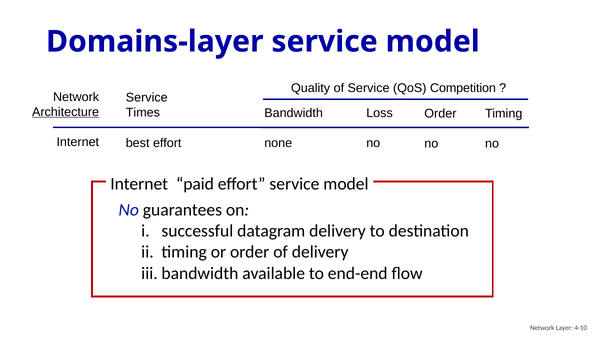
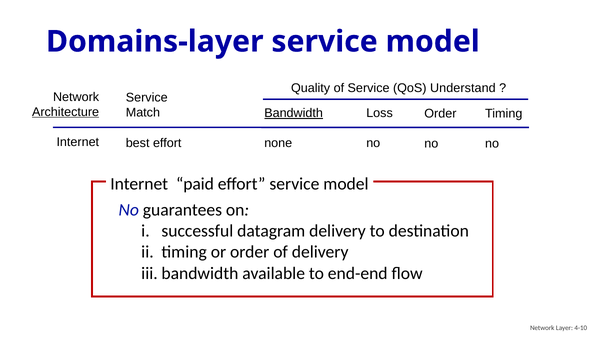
Competition: Competition -> Understand (463, 88)
Times: Times -> Match (143, 113)
Bandwidth underline: none -> present (294, 113)
